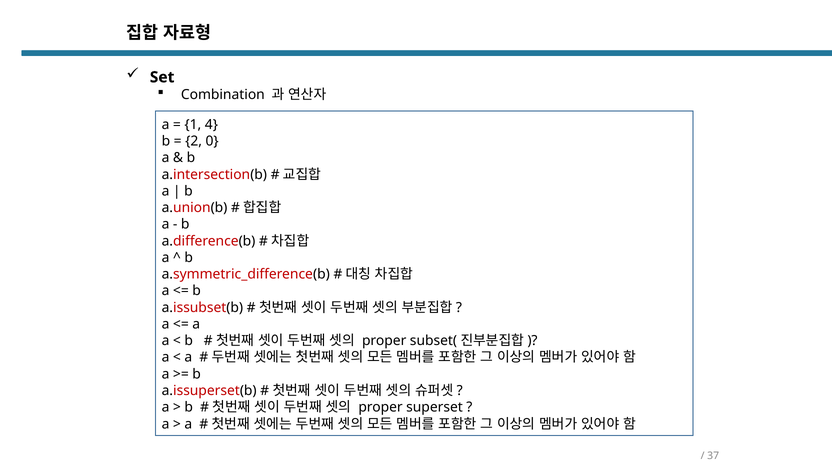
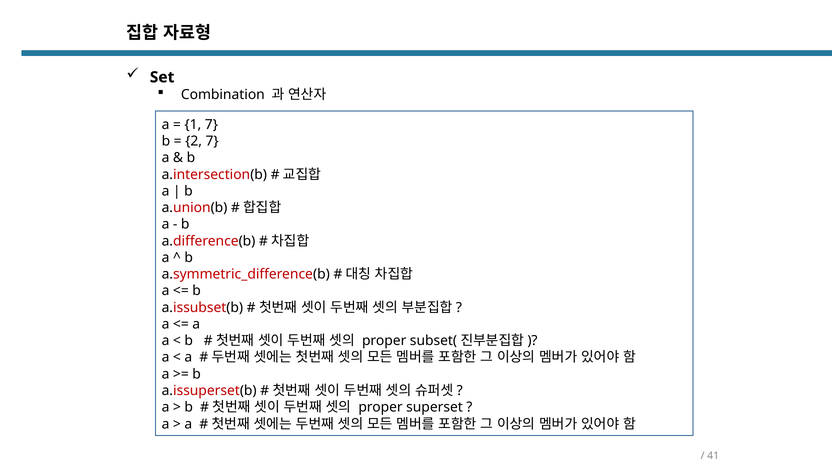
1 4: 4 -> 7 (211, 125)
2 0: 0 -> 7 (212, 141)
37: 37 -> 41 (713, 456)
